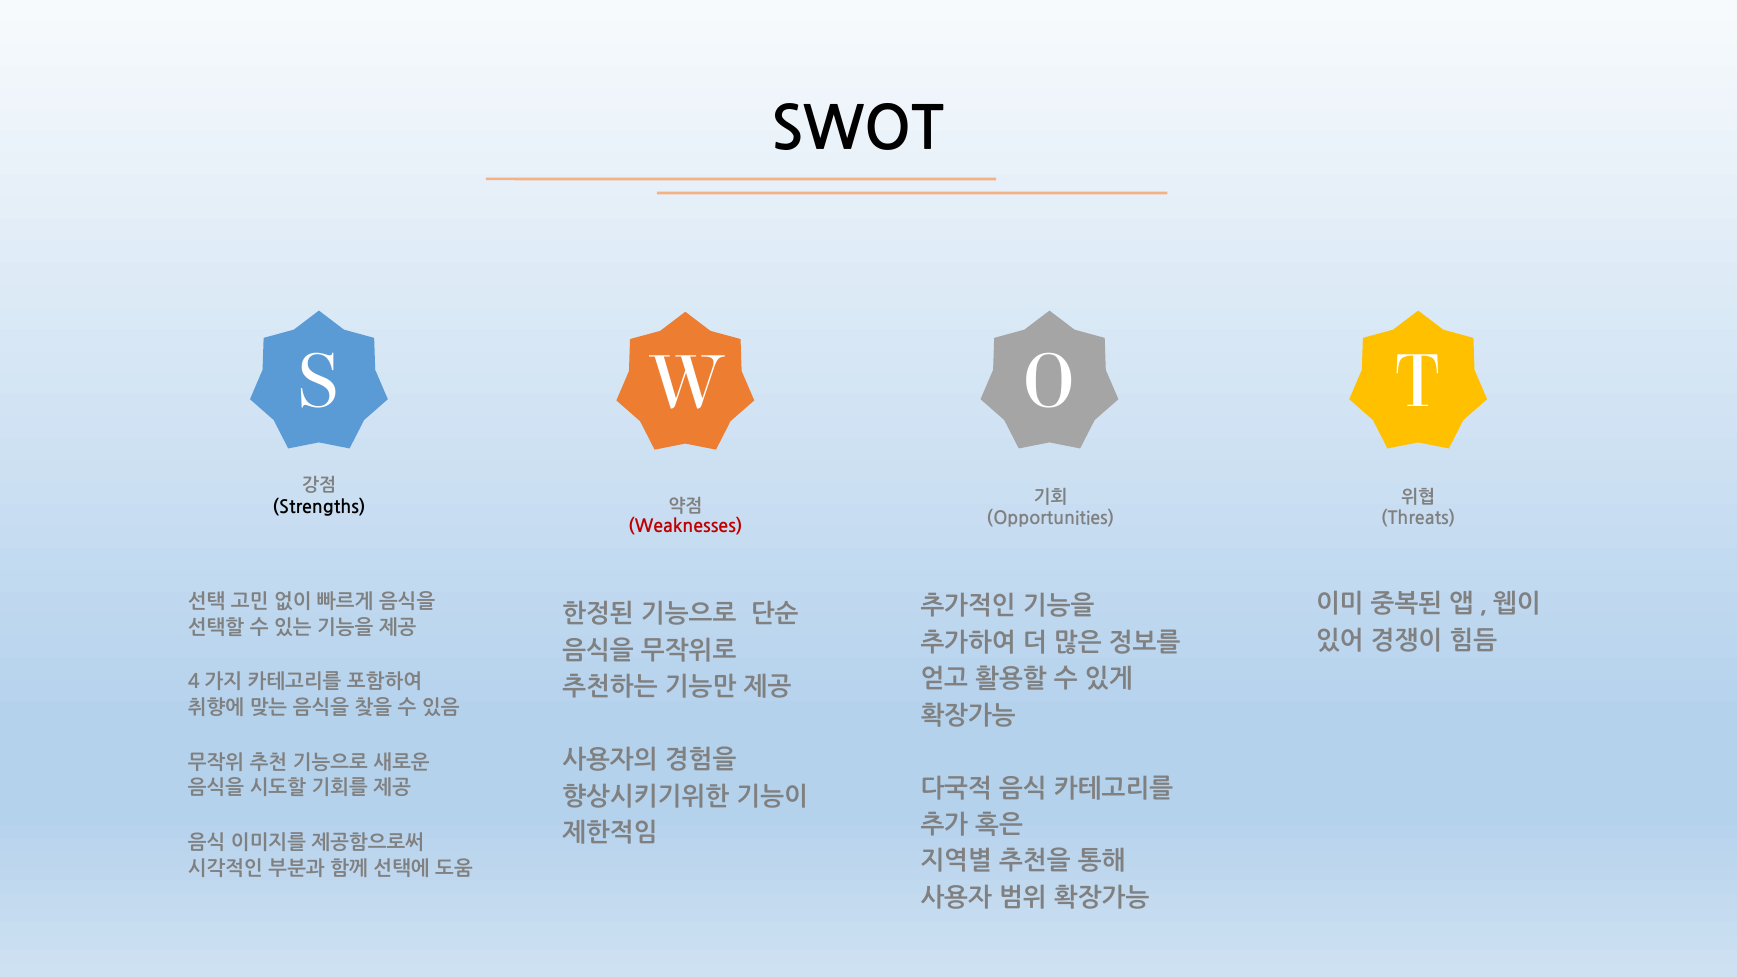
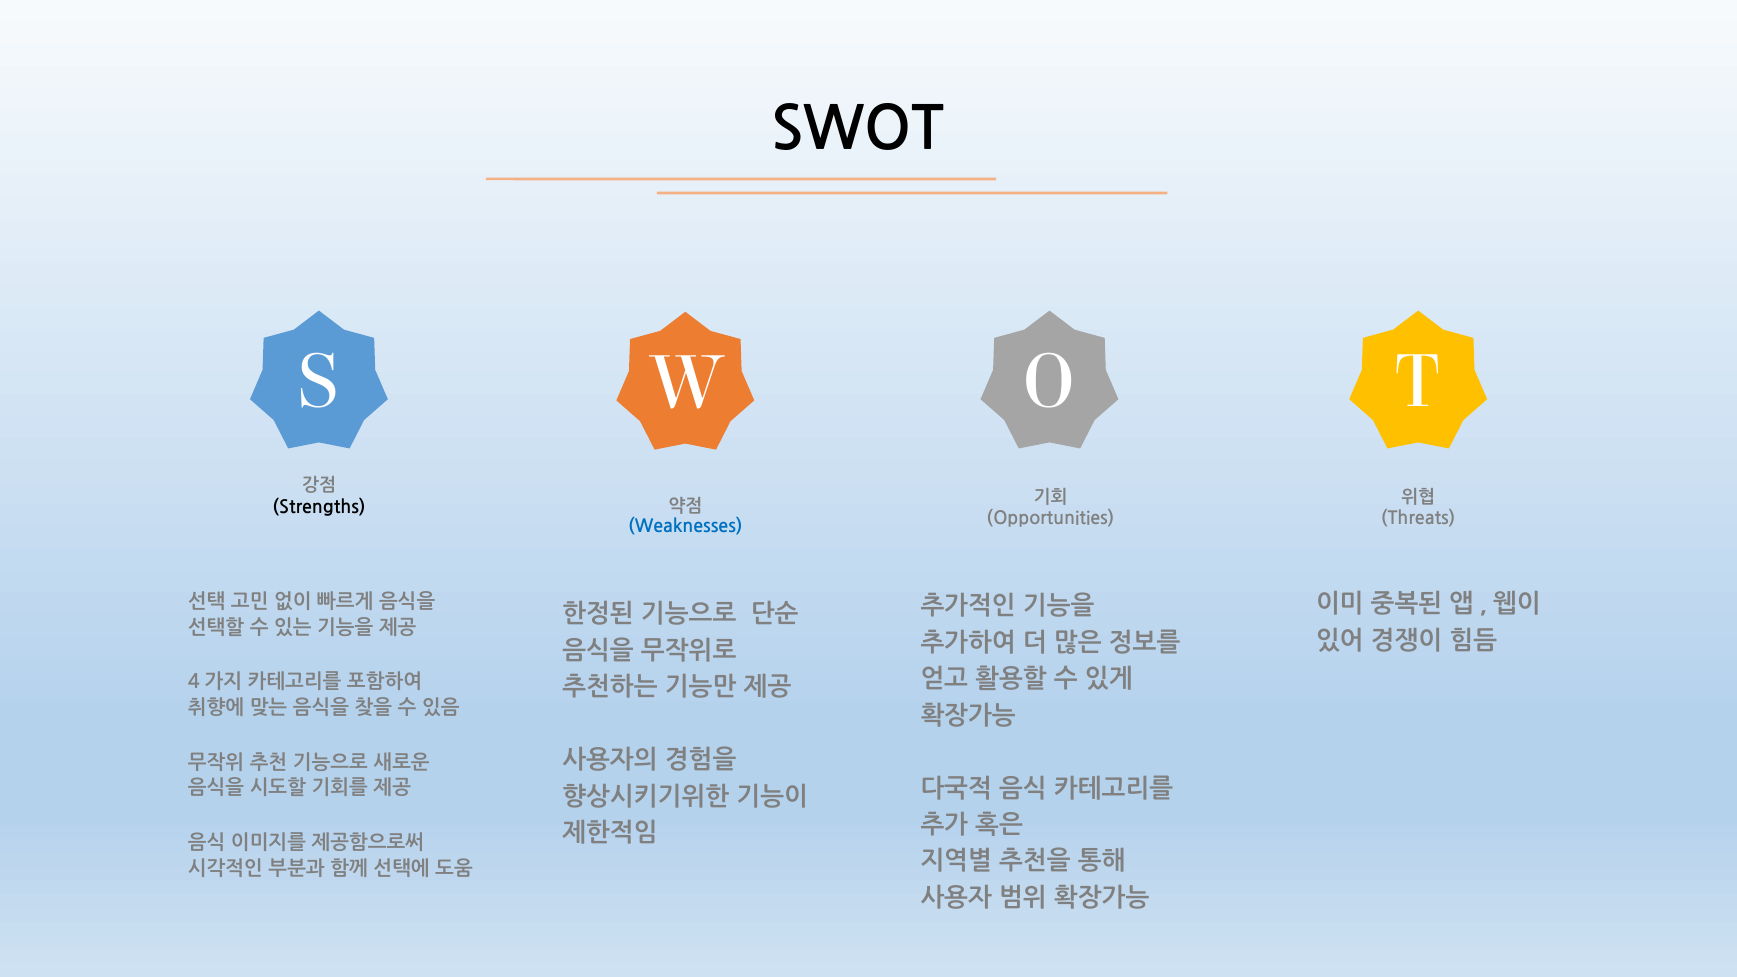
Weaknesses colour: red -> blue (685, 527)
